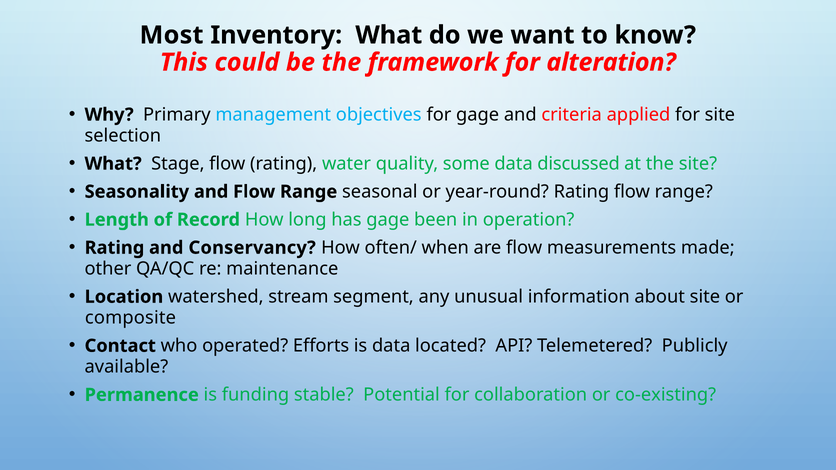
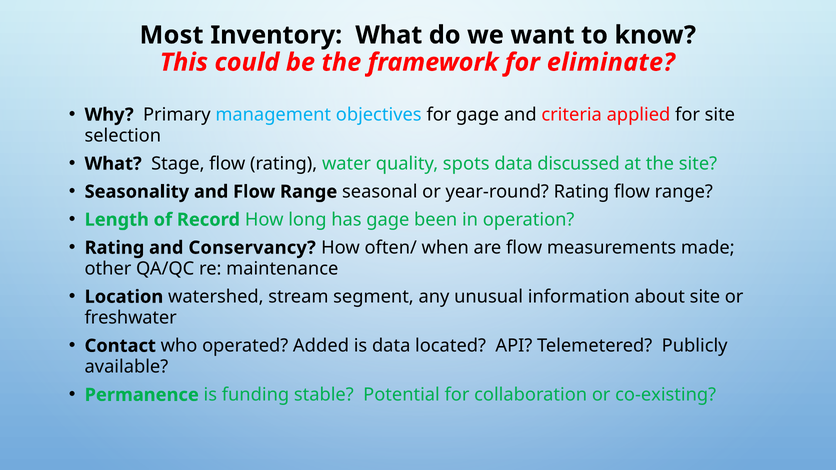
alteration: alteration -> eliminate (611, 62)
some: some -> spots (466, 164)
composite: composite -> freshwater (131, 318)
Efforts: Efforts -> Added (321, 346)
